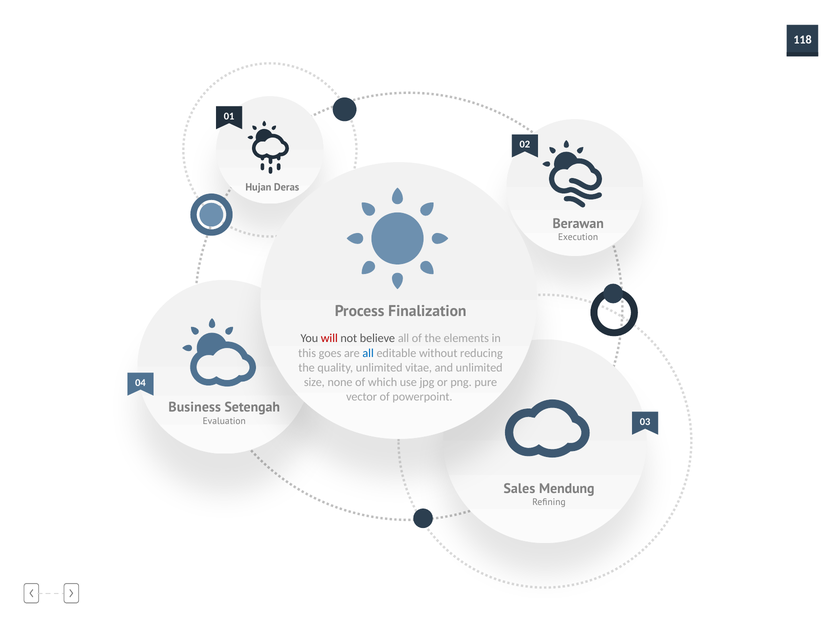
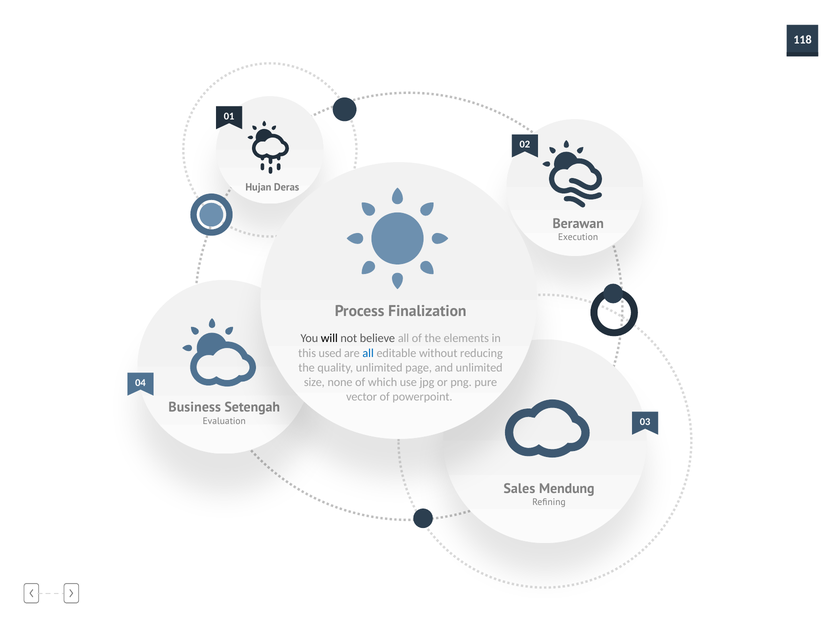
will colour: red -> black (329, 338)
goes: goes -> used (330, 353)
vitae: vitae -> page (419, 368)
